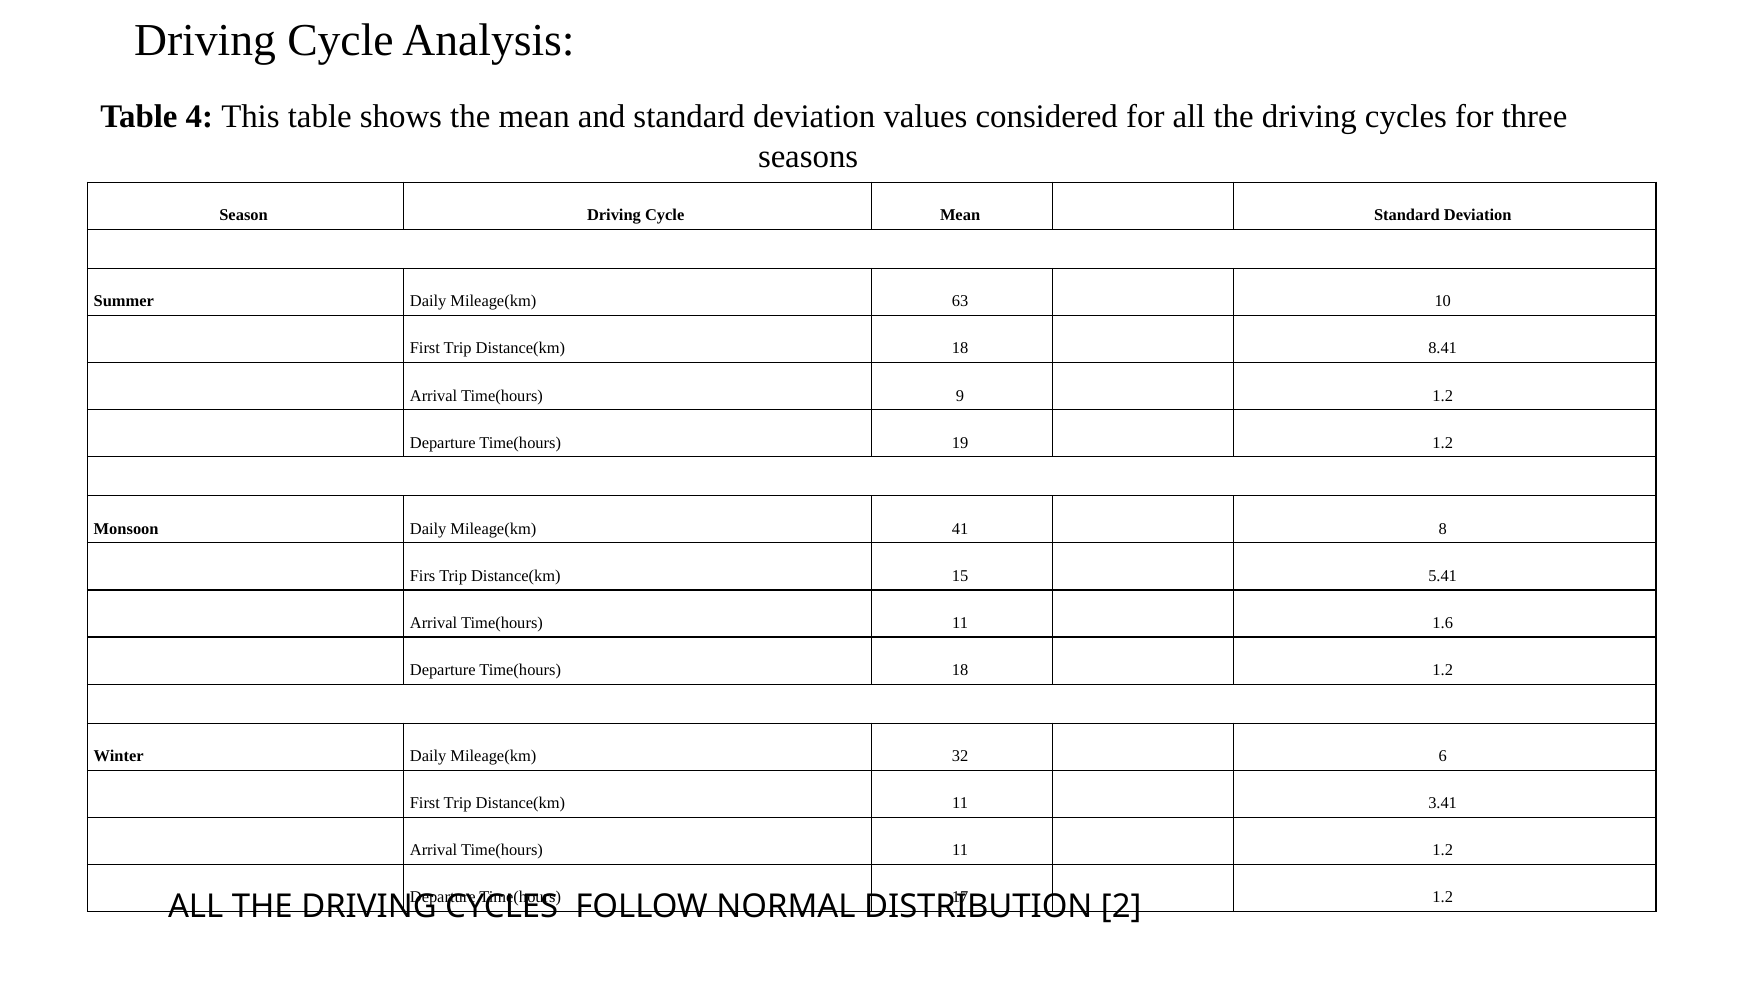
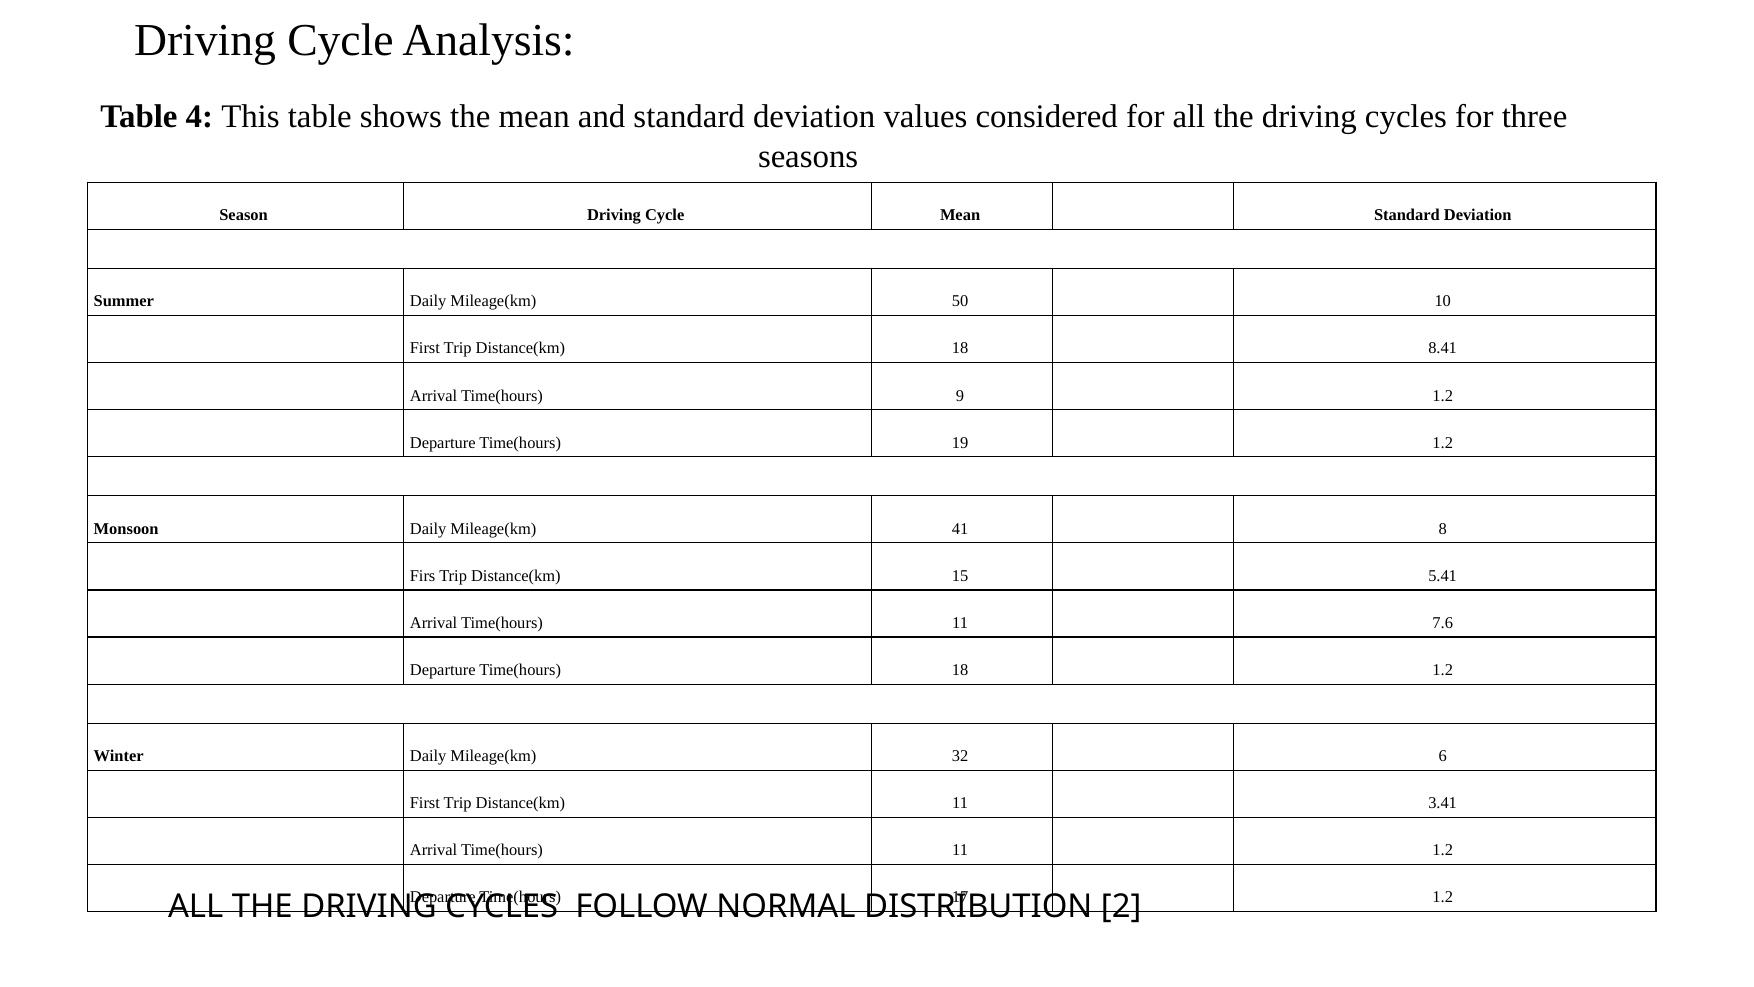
63: 63 -> 50 (960, 301)
1.6: 1.6 -> 7.6 (1443, 623)
